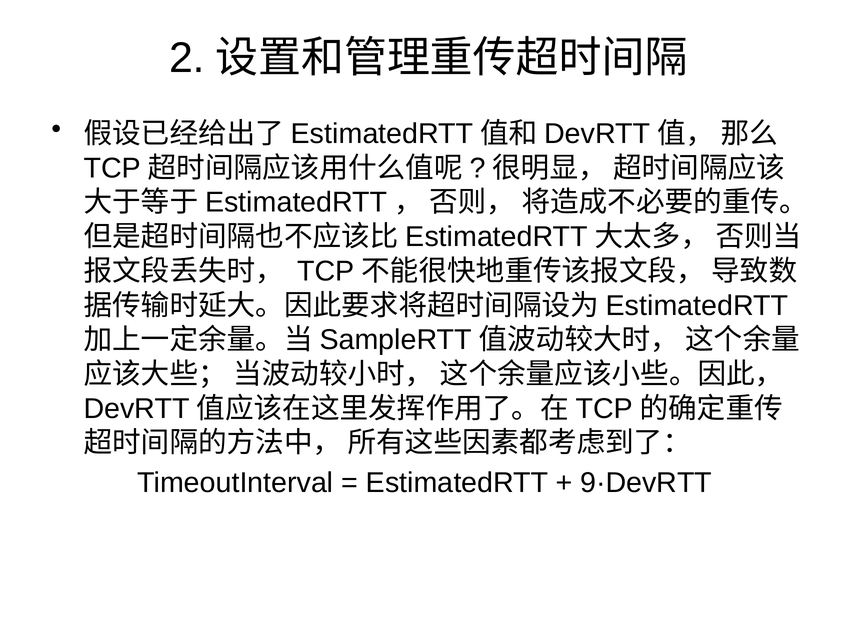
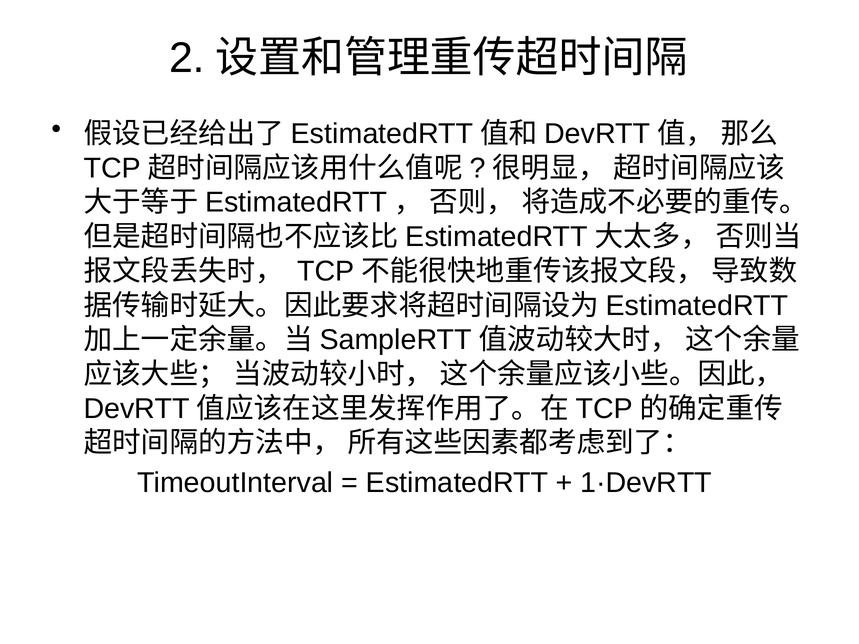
9·DevRTT: 9·DevRTT -> 1·DevRTT (646, 483)
